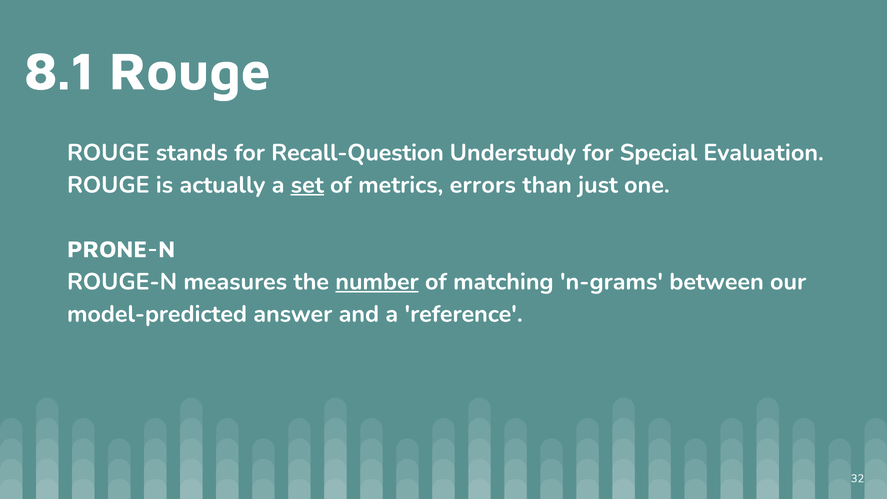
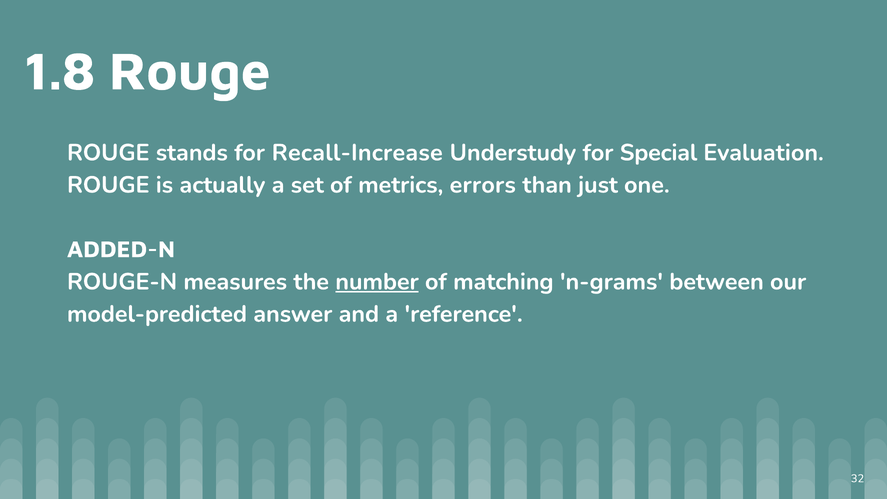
8.1: 8.1 -> 1.8 (60, 72)
Recall-Question: Recall-Question -> Recall-Increase (357, 153)
set underline: present -> none (307, 185)
PRONE-N: PRONE-N -> ADDED-N (121, 249)
